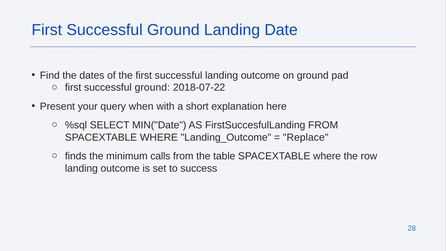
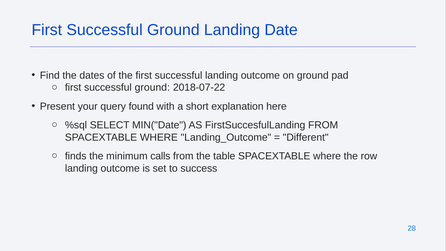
when: when -> found (141, 106)
Replace: Replace -> Different (306, 137)
